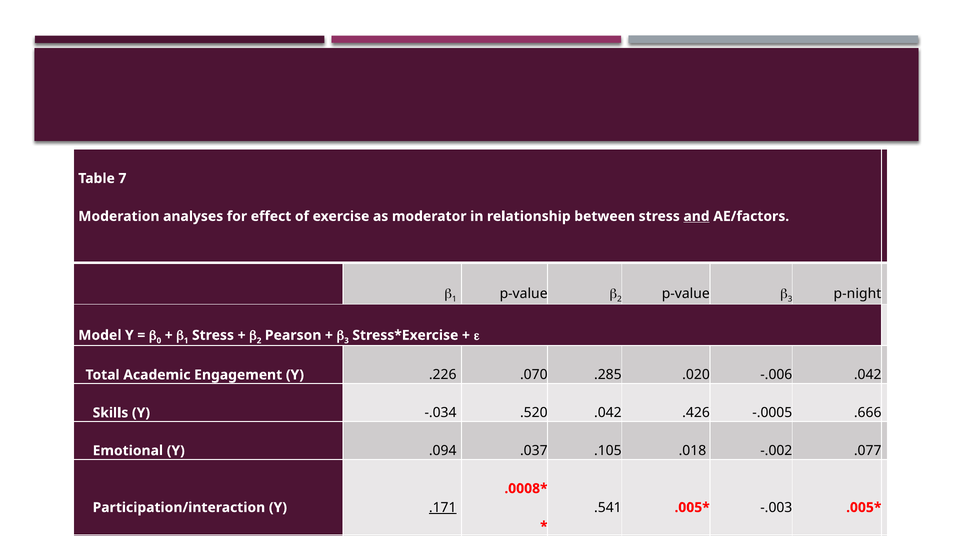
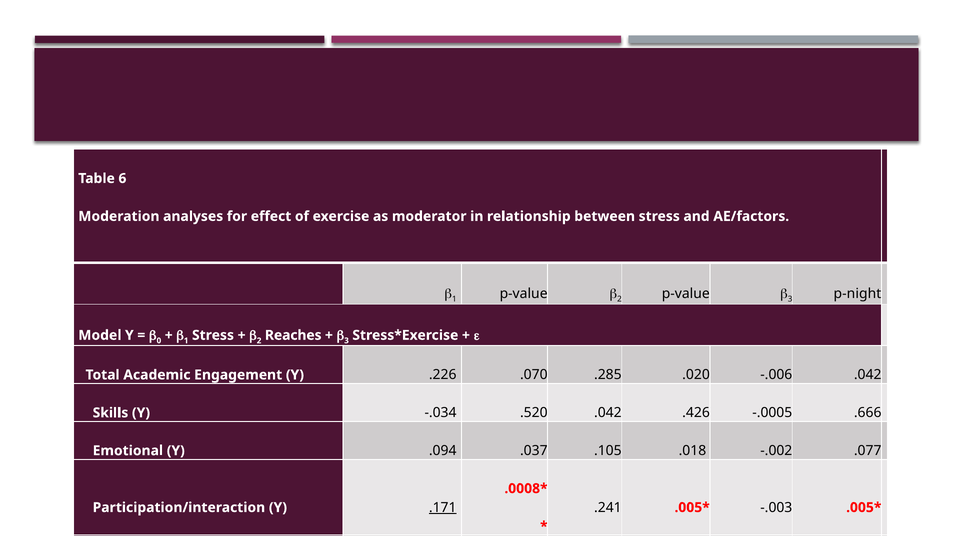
7: 7 -> 6 (122, 178)
and underline: present -> none (697, 216)
Pearson: Pearson -> Reaches (293, 335)
.541: .541 -> .241 (608, 508)
